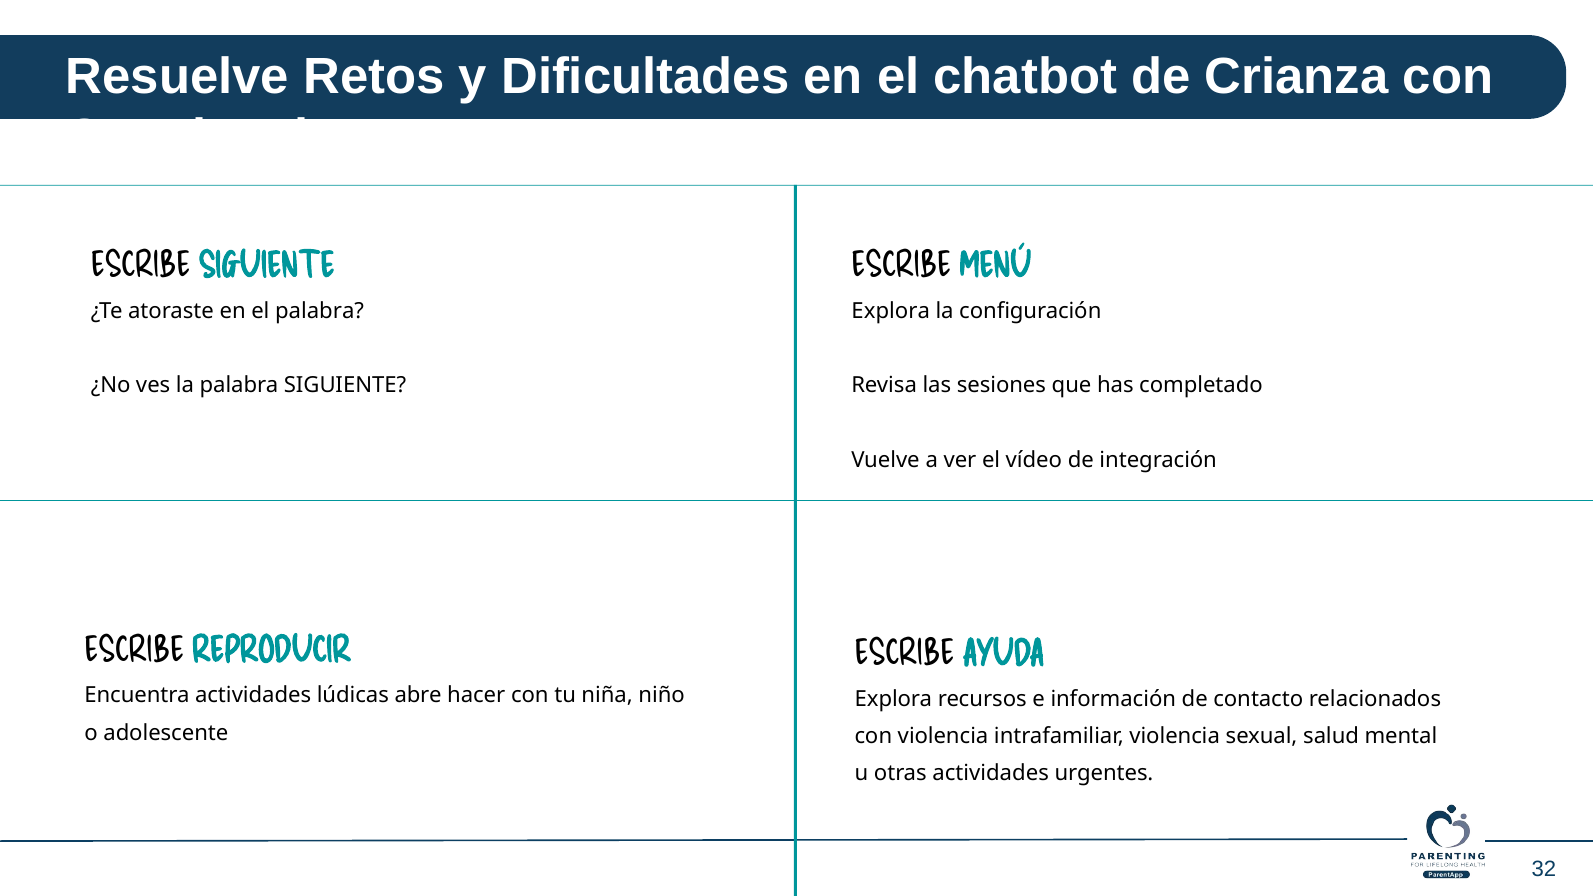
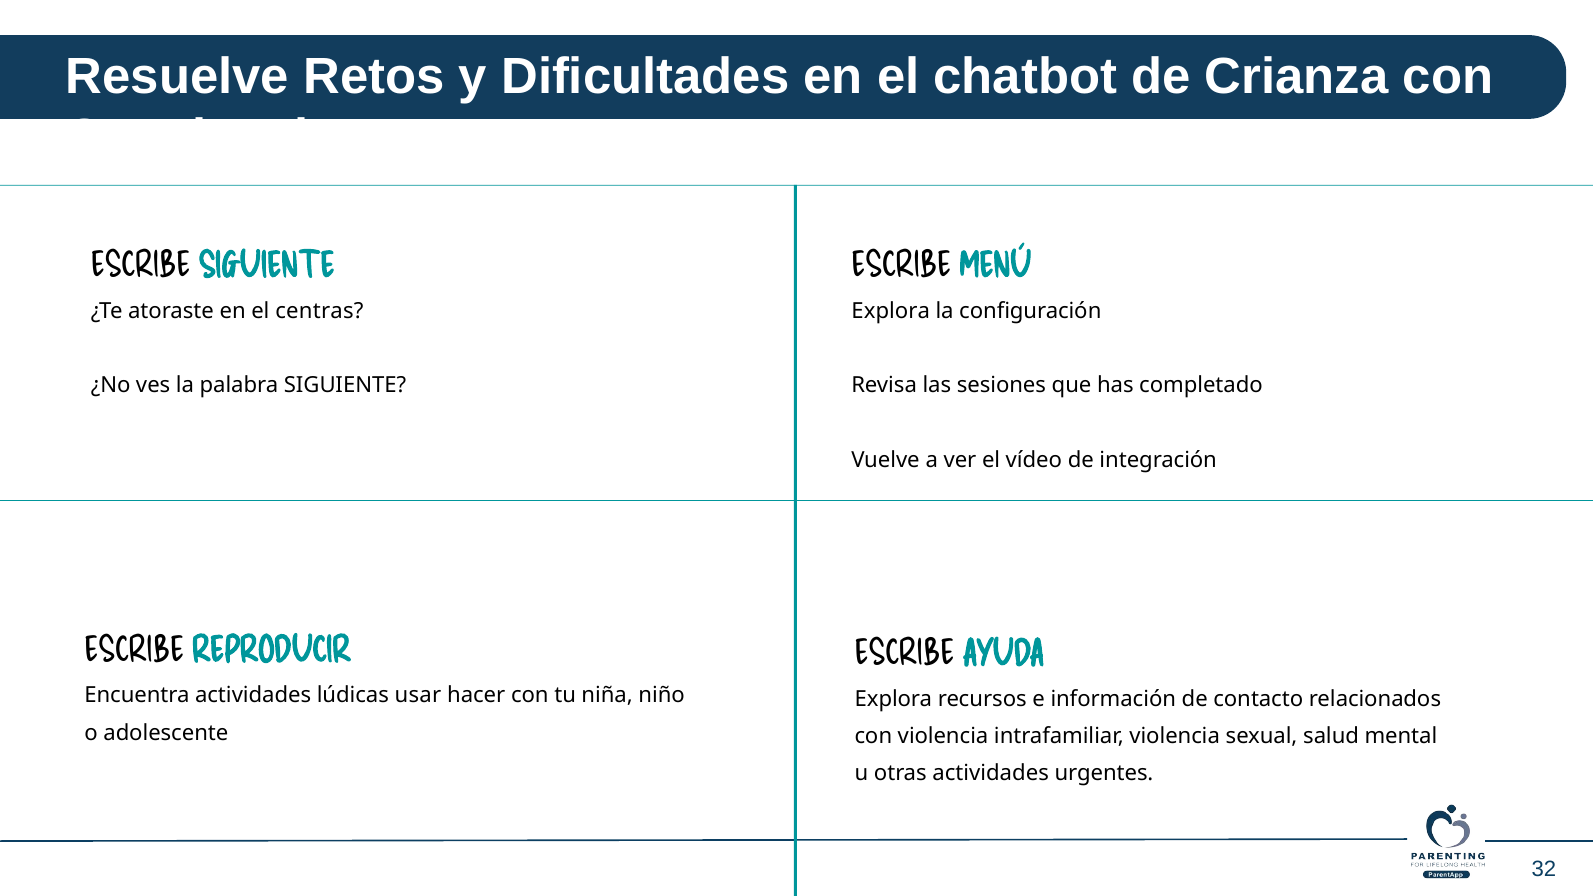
el palabra: palabra -> centras (319, 311)
abre: abre -> usar (418, 696)
